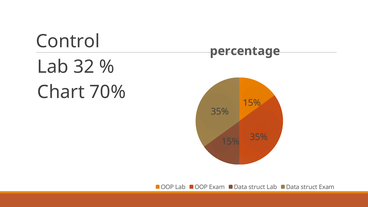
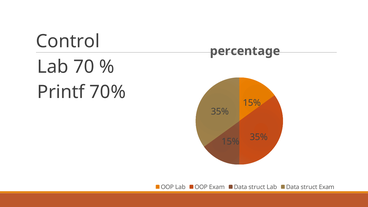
32: 32 -> 70 (84, 67)
Chart: Chart -> Printf (61, 92)
